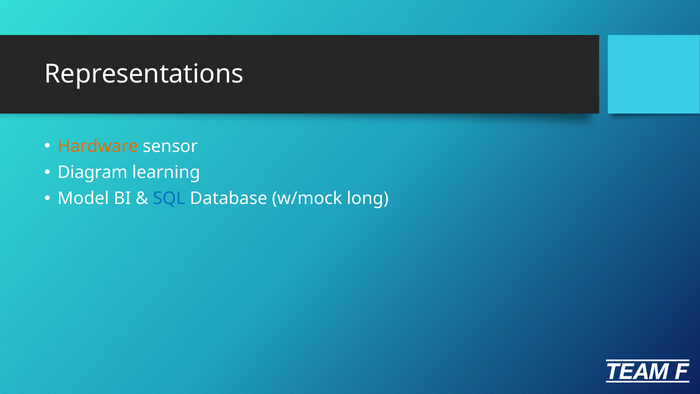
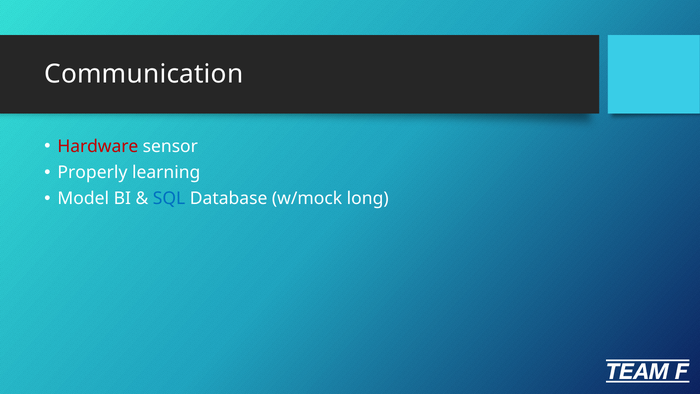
Representations: Representations -> Communication (144, 74)
Hardware colour: orange -> red (98, 146)
Diagram: Diagram -> Properly (92, 172)
